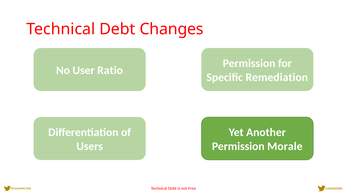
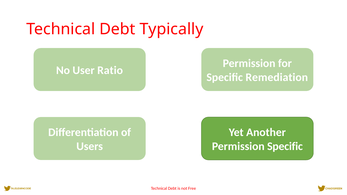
Changes: Changes -> Typically (171, 29)
Permission Morale: Morale -> Specific (285, 146)
